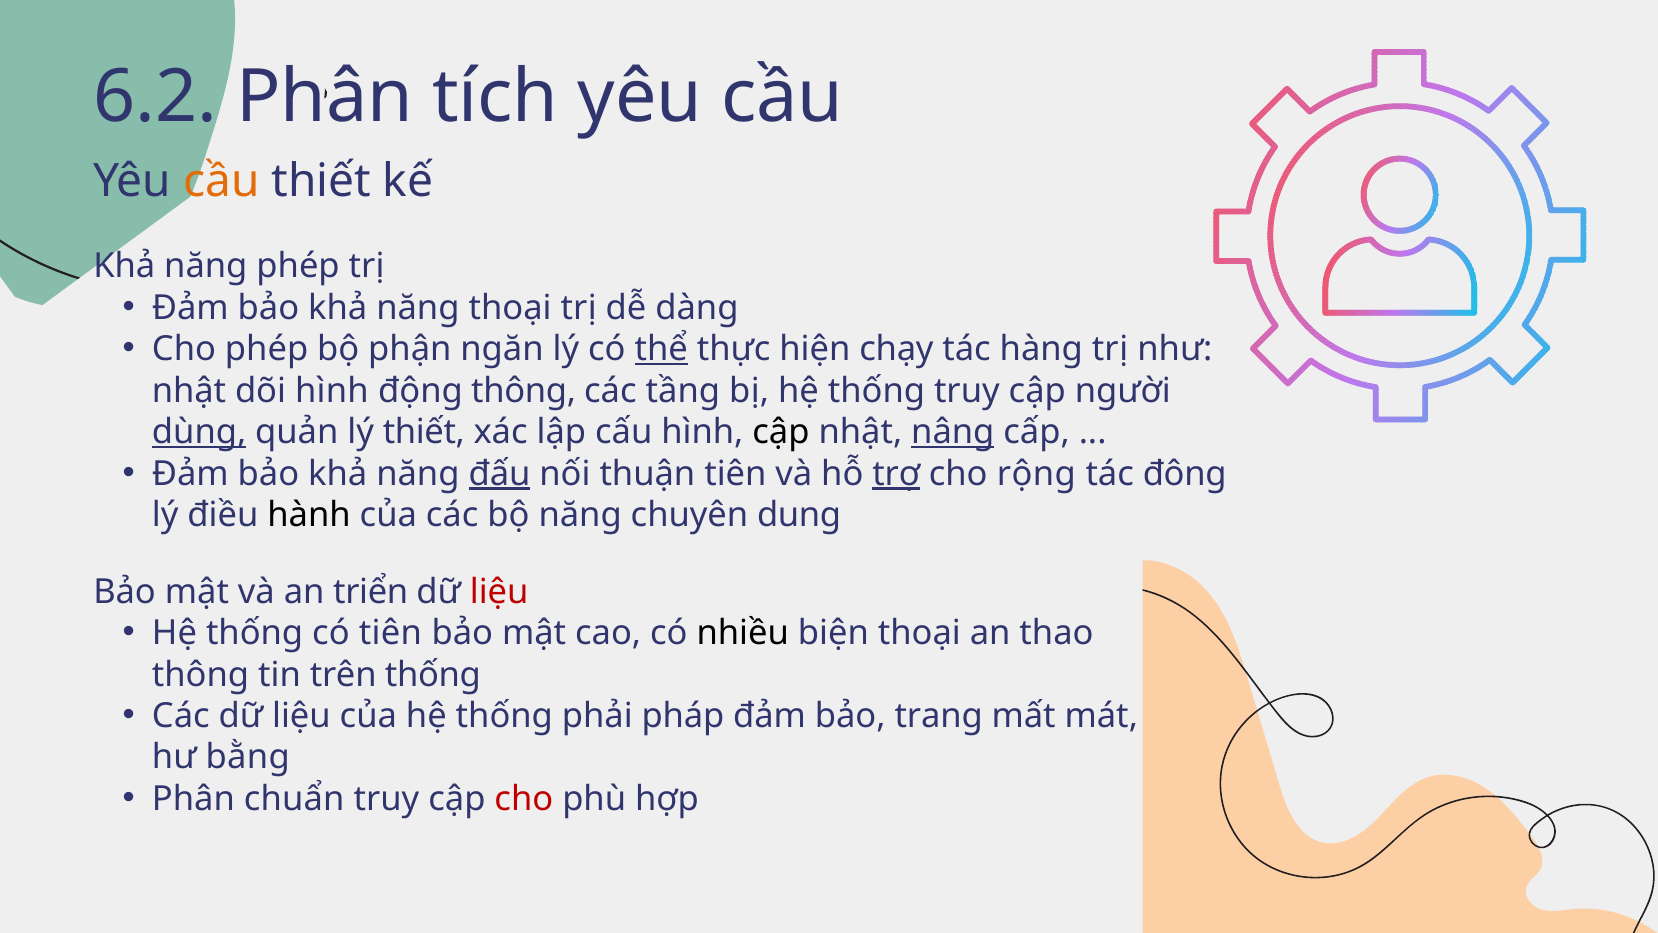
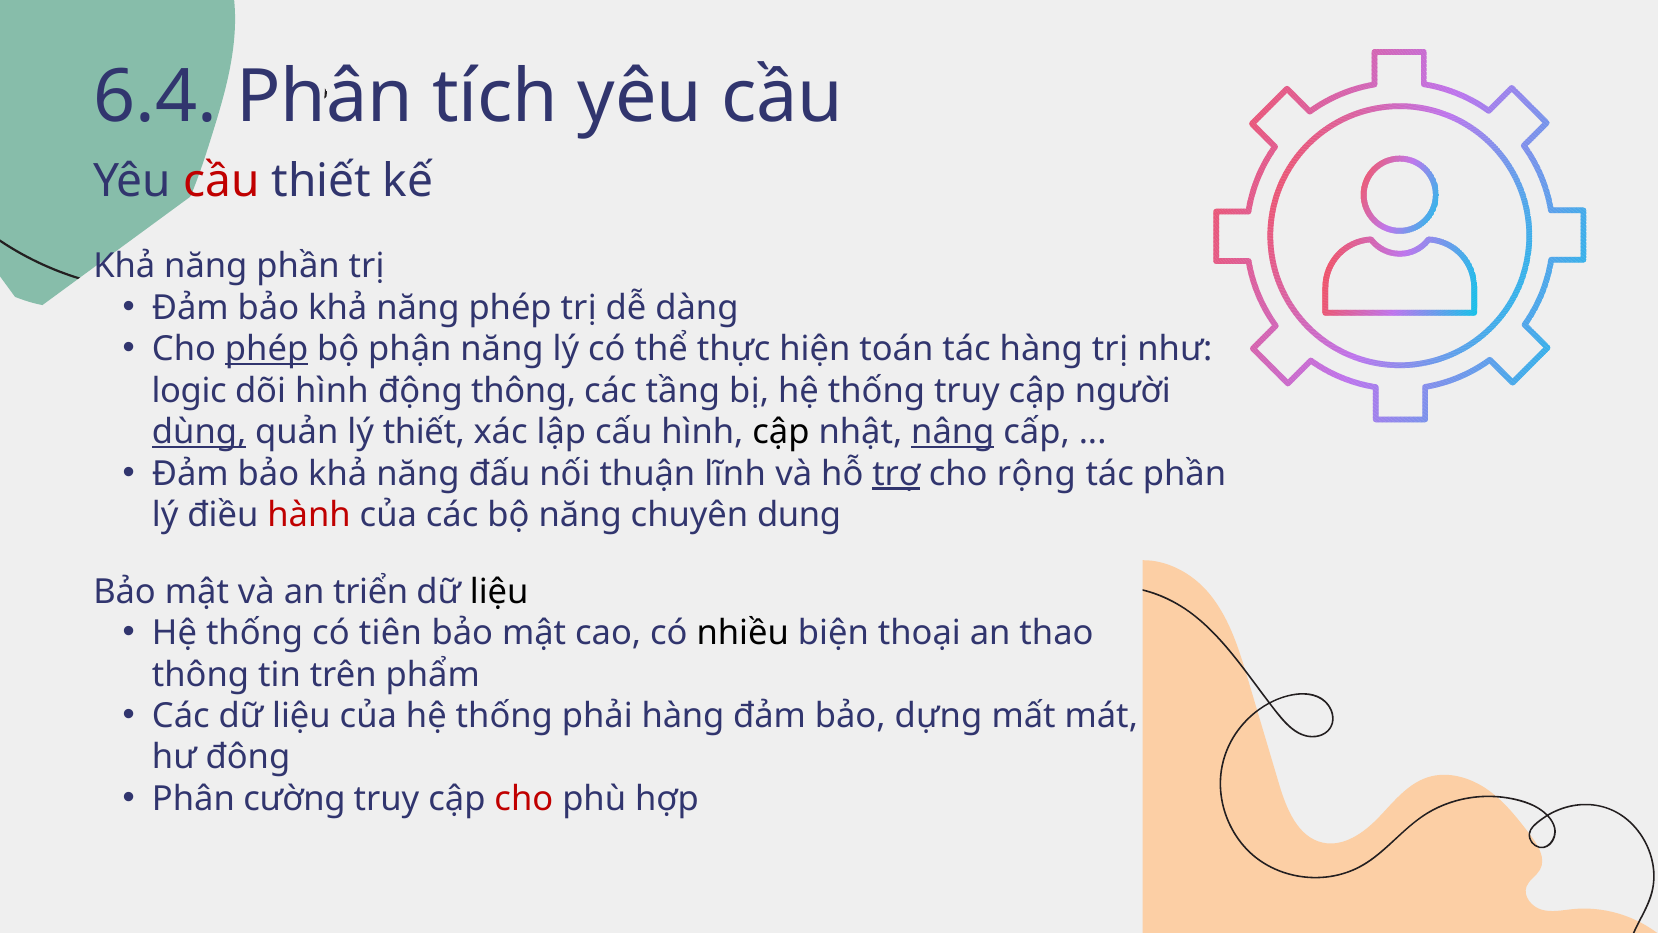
6.2: 6.2 -> 6.4 (155, 97)
cầu colour: orange -> red (221, 182)
năng phép: phép -> phần (298, 266)
năng thoại: thoại -> phép (510, 308)
phép underline: none -> present (267, 349)
phận ngăn: ngăn -> năng (502, 349)
thể underline: present -> none (661, 349)
chạy: chạy -> toán (896, 349)
nhật: nhật -> logic (189, 391)
đấu underline: present -> none (499, 473)
thuận tiên: tiên -> lĩnh (735, 473)
tác đông: đông -> phần (1184, 473)
hành colour: black -> red (309, 515)
liệu colour: red -> black (499, 591)
trên thống: thống -> phẩm (433, 674)
phải pháp: pháp -> hàng (683, 716)
trang: trang -> dựng (939, 716)
bằng: bằng -> đông (248, 757)
chuẩn: chuẩn -> cường (294, 799)
